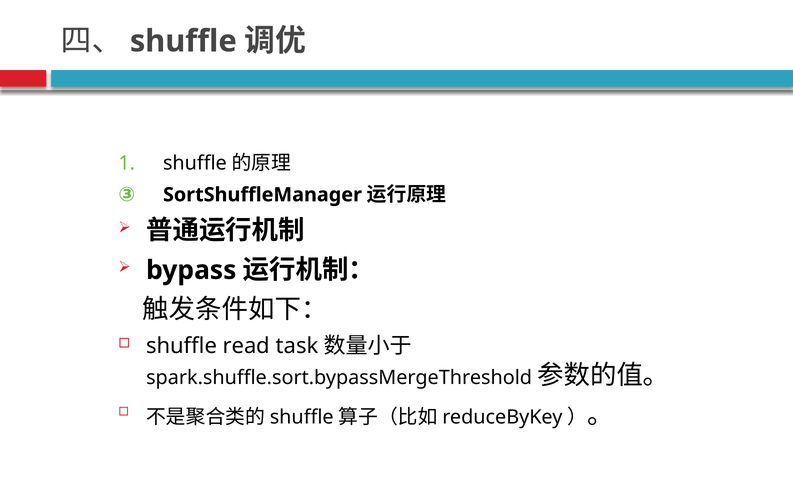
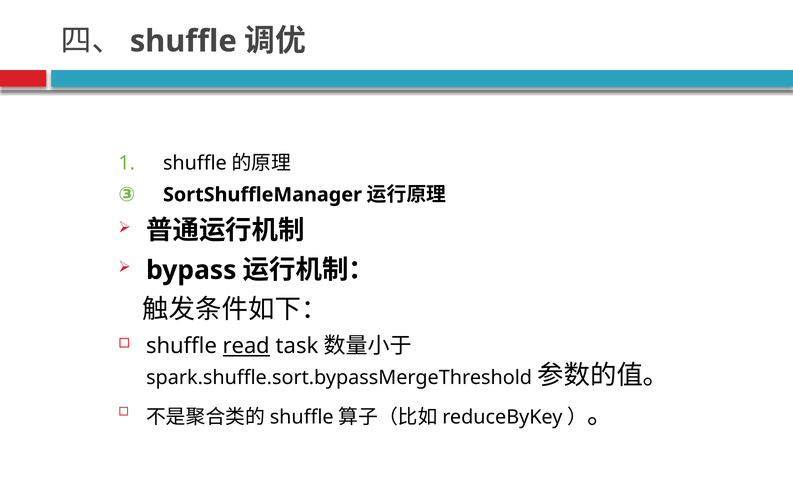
read underline: none -> present (246, 346)
